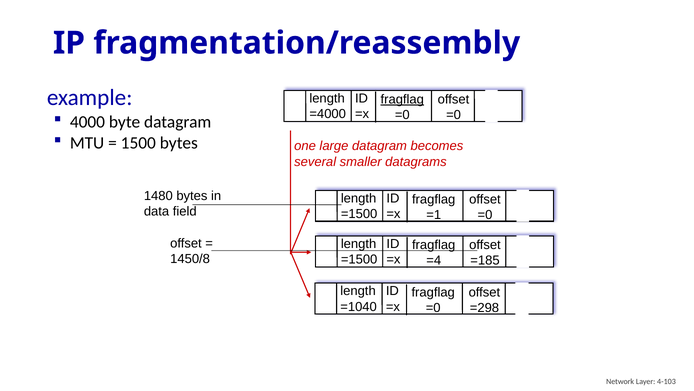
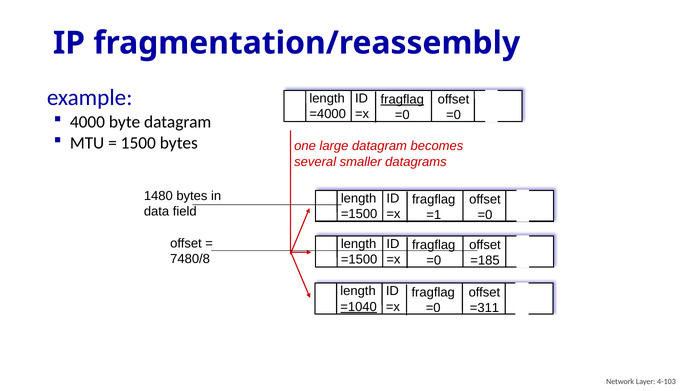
1450/8: 1450/8 -> 7480/8 (190, 259)
=4: =4 -> =0 (434, 260)
=1040 underline: none -> present (359, 306)
=298: =298 -> =311 (484, 307)
